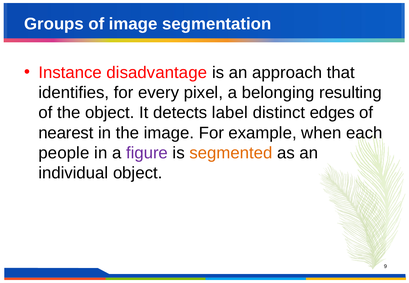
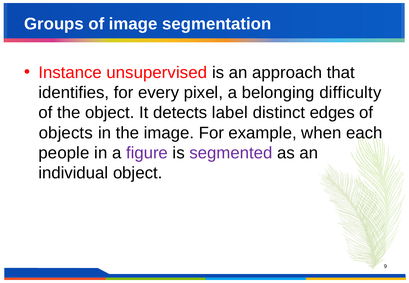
disadvantage: disadvantage -> unsupervised (157, 73)
resulting: resulting -> difficulty (350, 93)
nearest: nearest -> objects (66, 133)
segmented colour: orange -> purple (231, 153)
